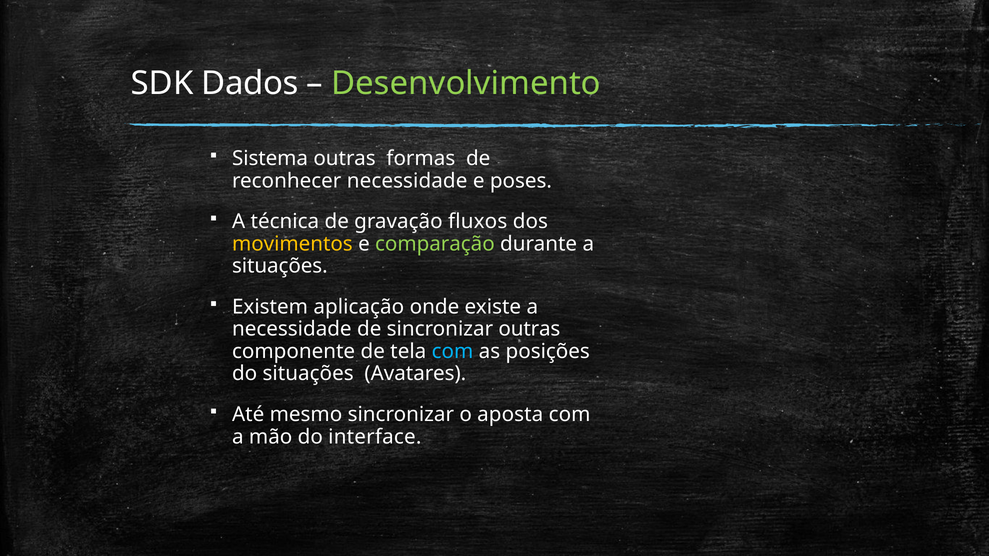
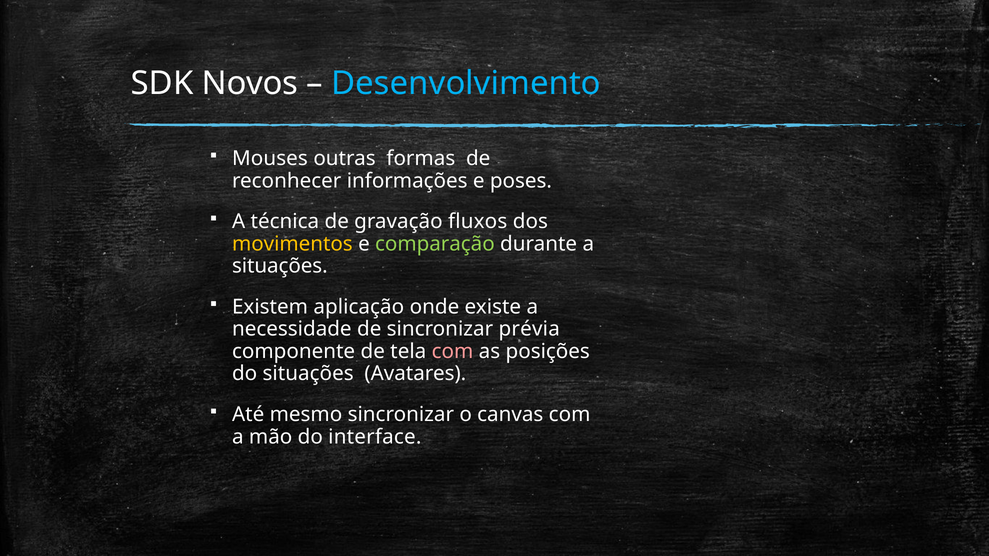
Dados: Dados -> Novos (250, 83)
Desenvolvimento colour: light green -> light blue (466, 83)
Sistema: Sistema -> Mouses (270, 159)
reconhecer necessidade: necessidade -> informações (407, 181)
sincronizar outras: outras -> prévia (529, 329)
com colour: light blue -> pink (452, 352)
aposta: aposta -> canvas (510, 415)
